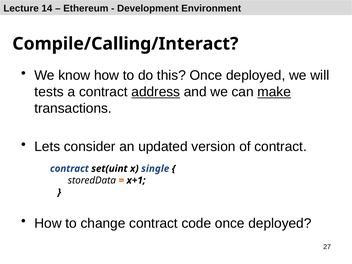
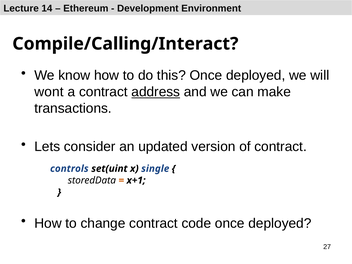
tests: tests -> wont (49, 92)
make underline: present -> none (274, 92)
contract: contract -> controls (69, 169)
